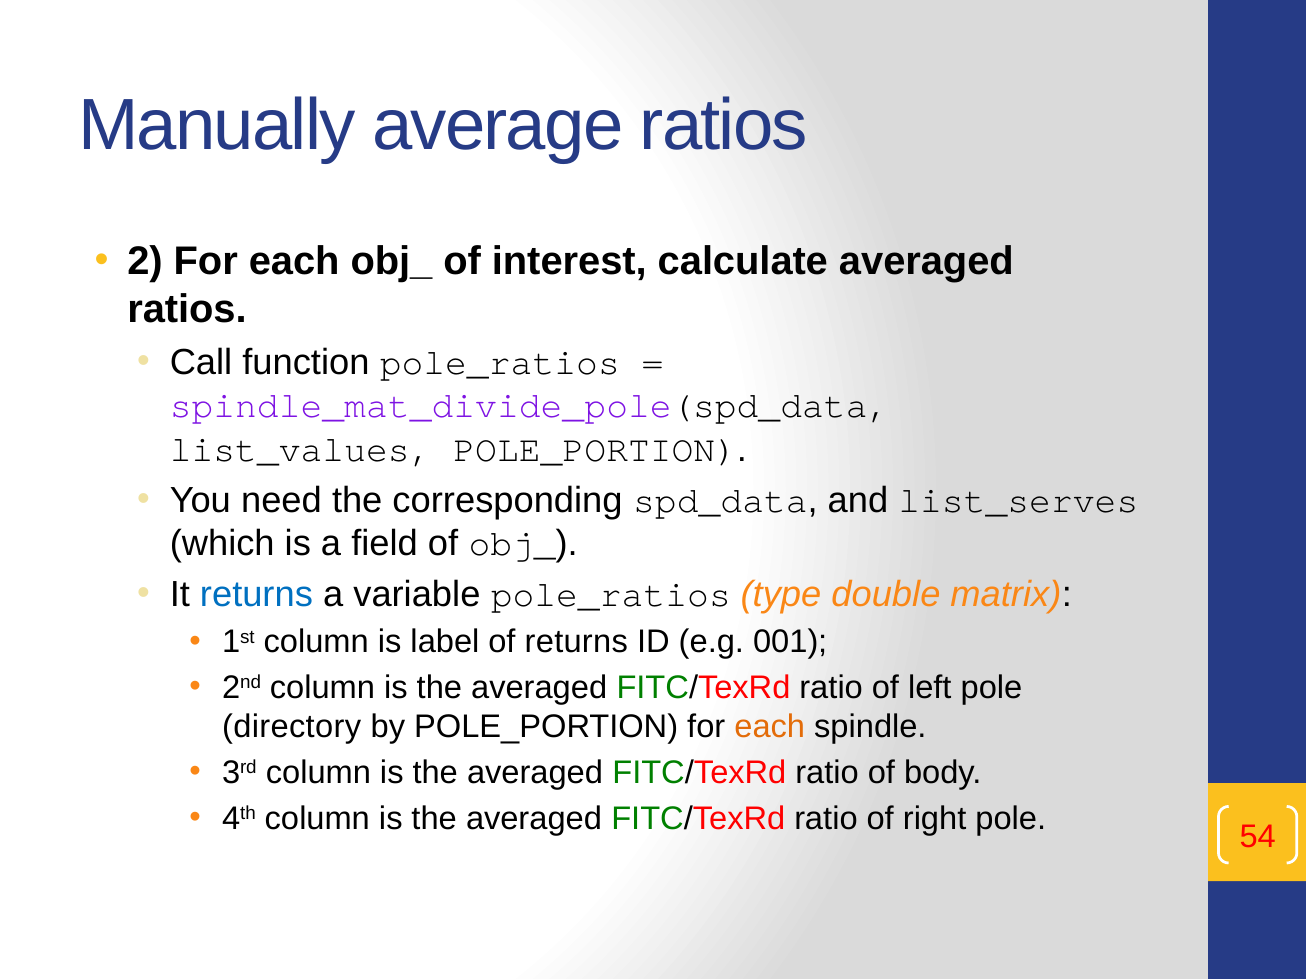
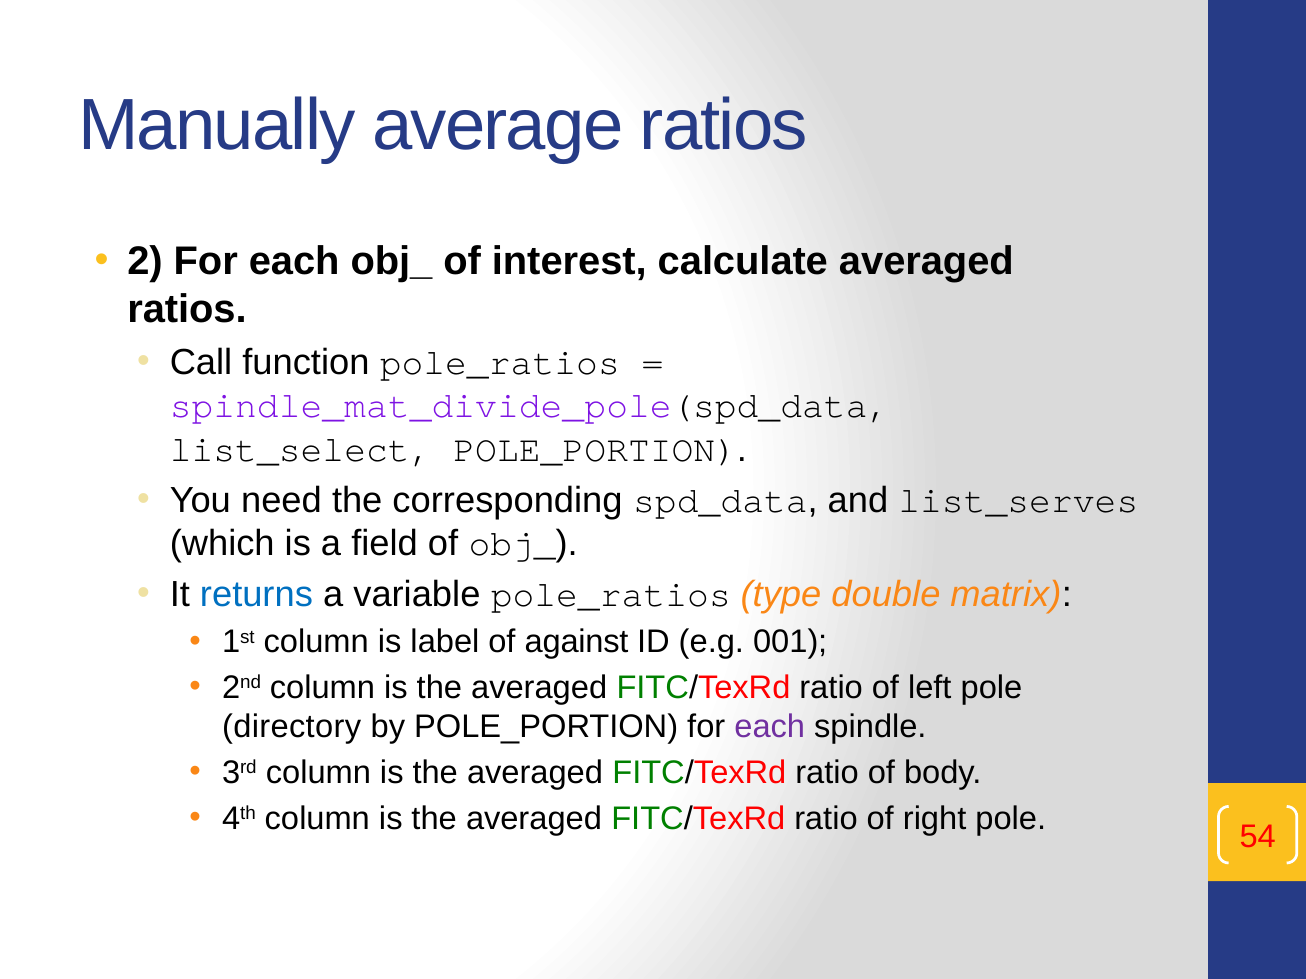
list_values: list_values -> list_select (301, 450)
of returns: returns -> against (577, 642)
each colour: orange -> purple (770, 727)
